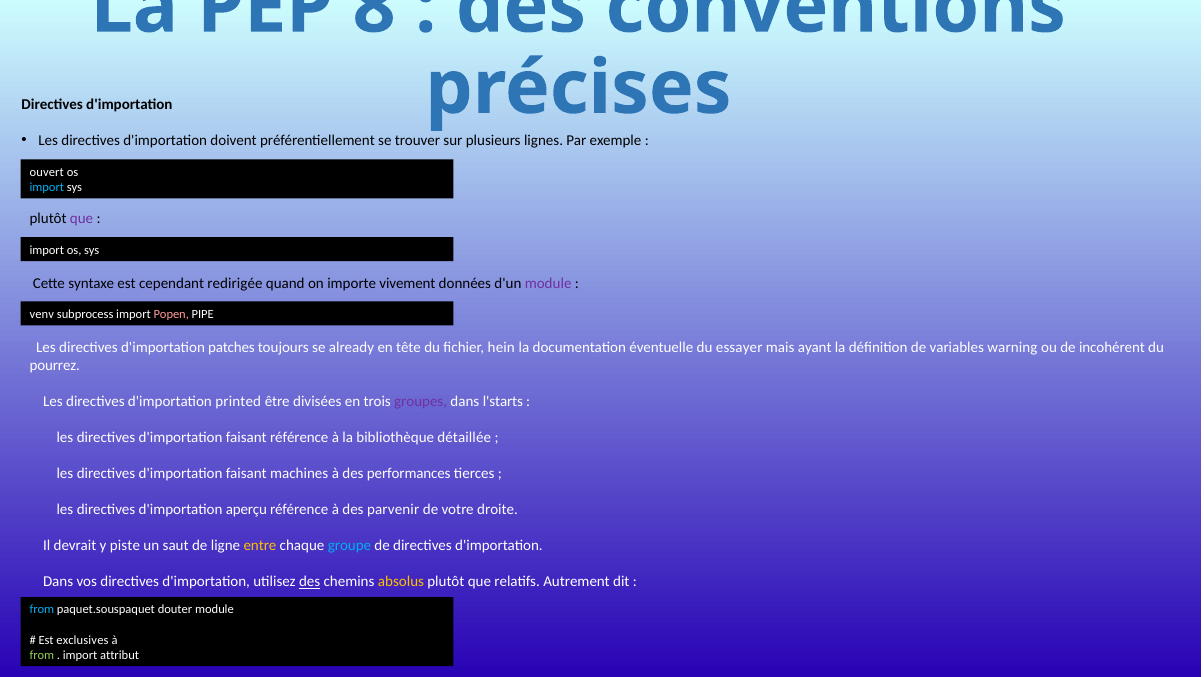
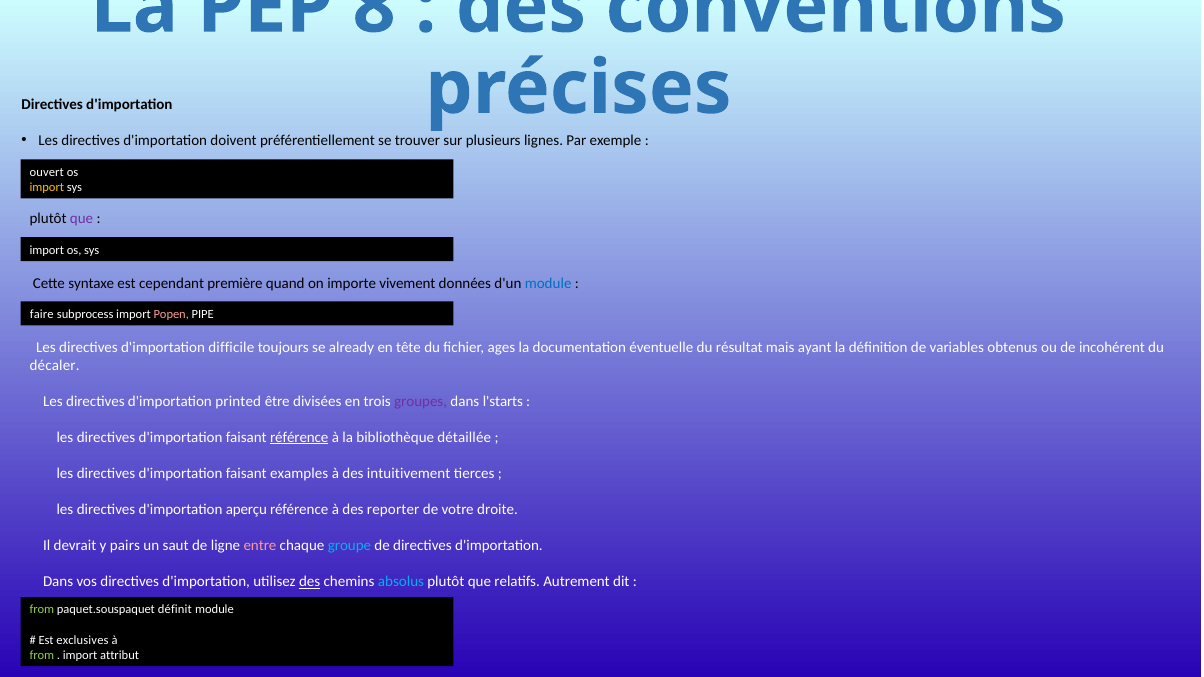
import colour: light blue -> yellow (47, 187)
redirigée: redirigée -> première (235, 283)
module colour: purple -> blue (548, 283)
venv: venv -> faire (42, 314)
patches: patches -> difficile (231, 347)
hein: hein -> ages (501, 347)
essayer: essayer -> résultat (739, 347)
warning: warning -> obtenus (1012, 347)
pourrez: pourrez -> décaler (55, 365)
référence underline: none -> present (299, 438)
machines: machines -> examples (299, 474)
performances: performances -> intuitivement (409, 474)
parvenir: parvenir -> reporter (393, 510)
piste: piste -> pairs (125, 546)
entre colour: yellow -> pink (260, 546)
absolus colour: yellow -> light blue (401, 582)
from colour: light blue -> light green (42, 610)
douter: douter -> définit (175, 610)
